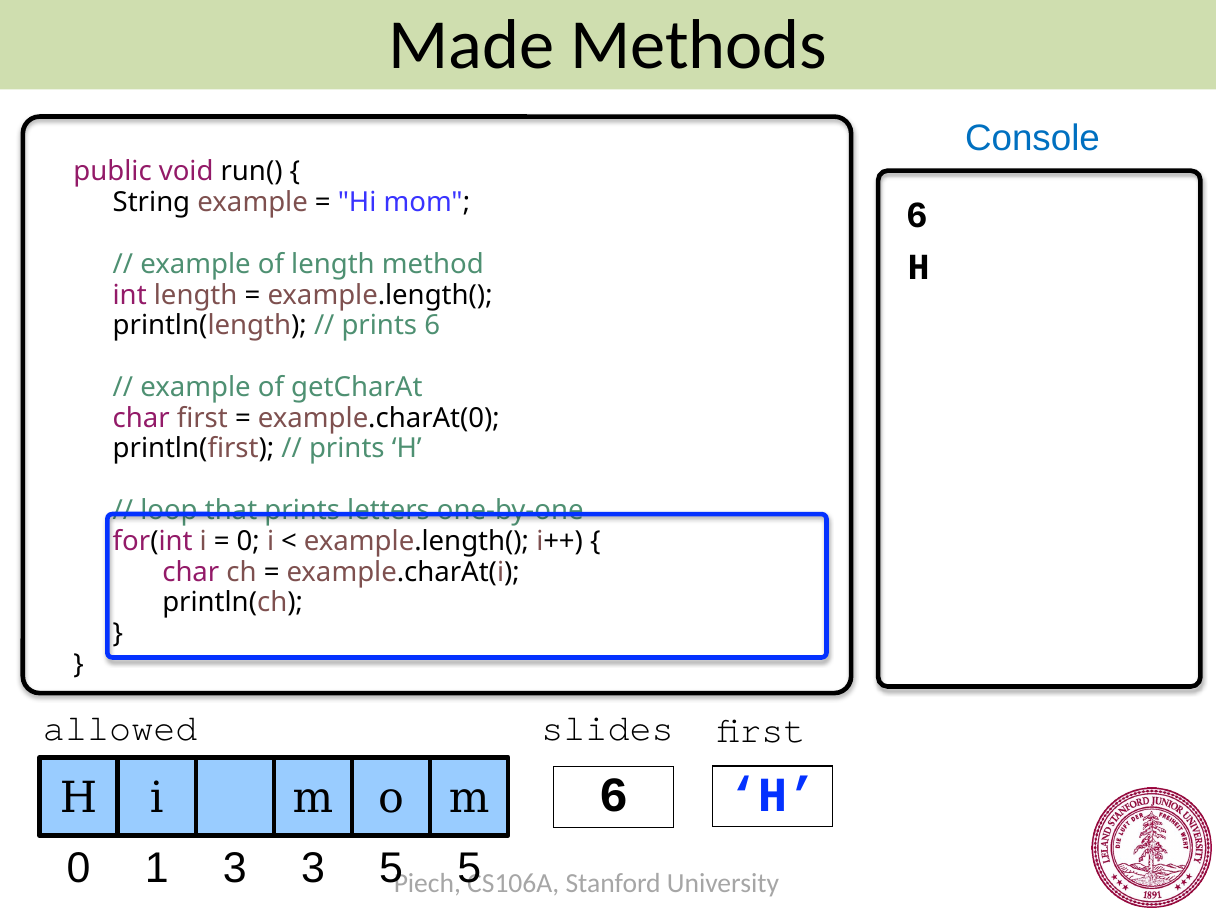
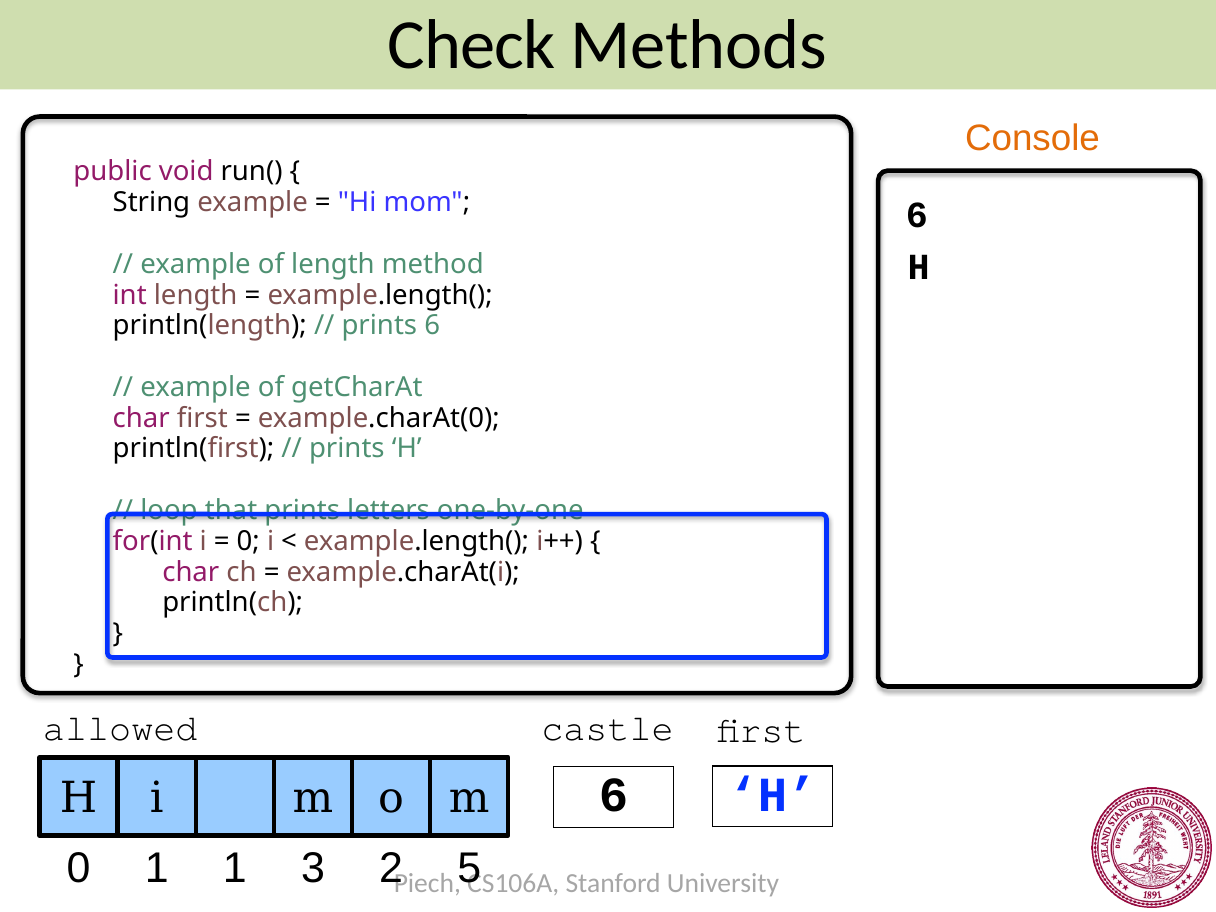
Made: Made -> Check (472, 45)
Console colour: blue -> orange (1032, 139)
slides: slides -> castle (608, 728)
1 3: 3 -> 1 (235, 868)
3 5: 5 -> 2 (391, 868)
